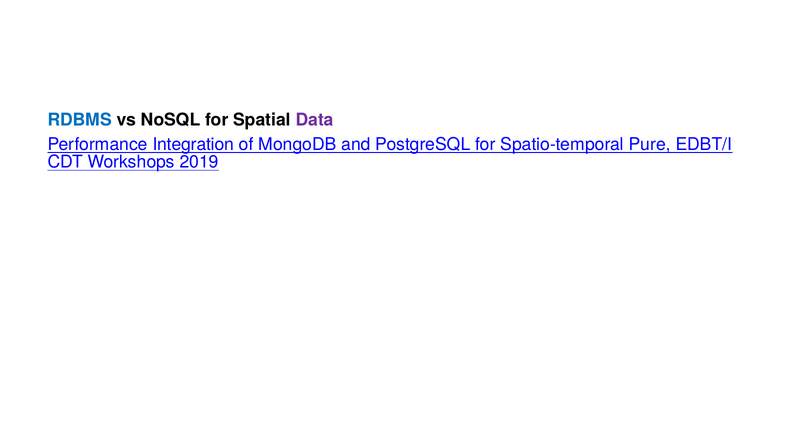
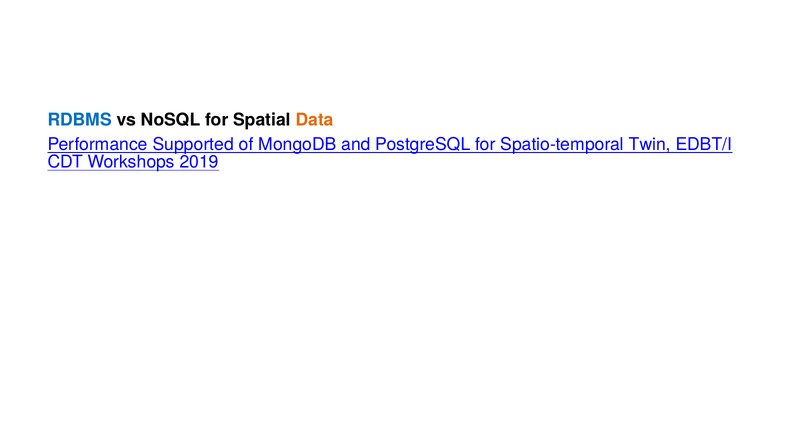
Data colour: purple -> orange (315, 120)
Integration: Integration -> Supported (193, 144)
Pure: Pure -> Twin (650, 144)
